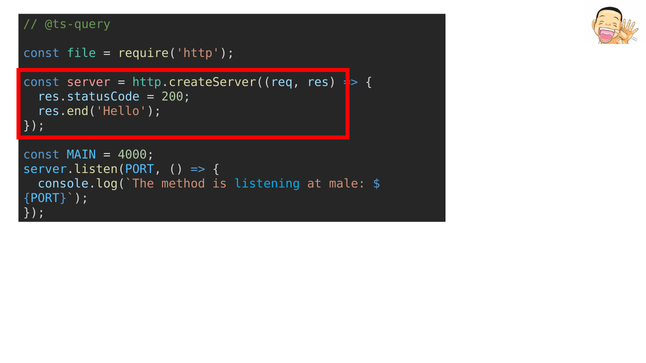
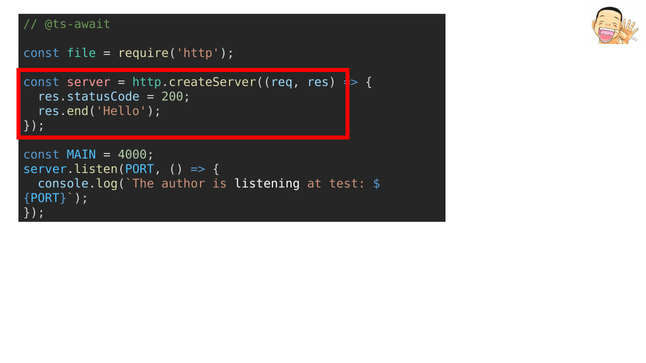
@ts-query: @ts-query -> @ts-await (78, 24)
method: method -> author (183, 184)
listening colour: light blue -> white (267, 184)
male: male -> test (347, 184)
